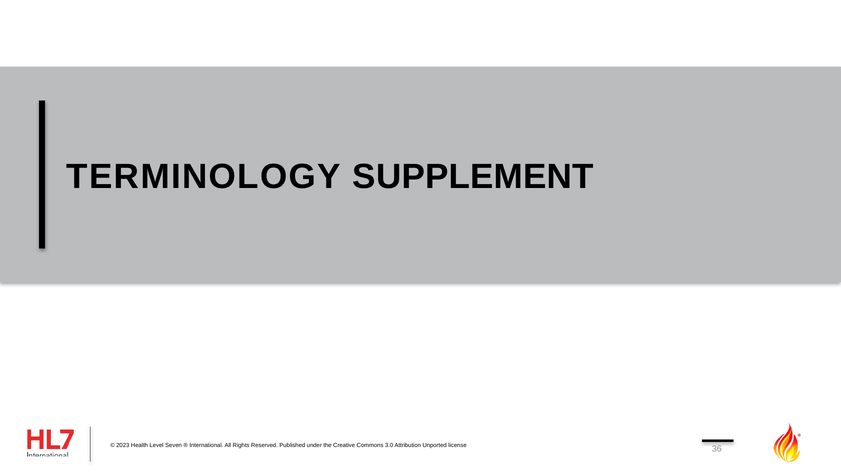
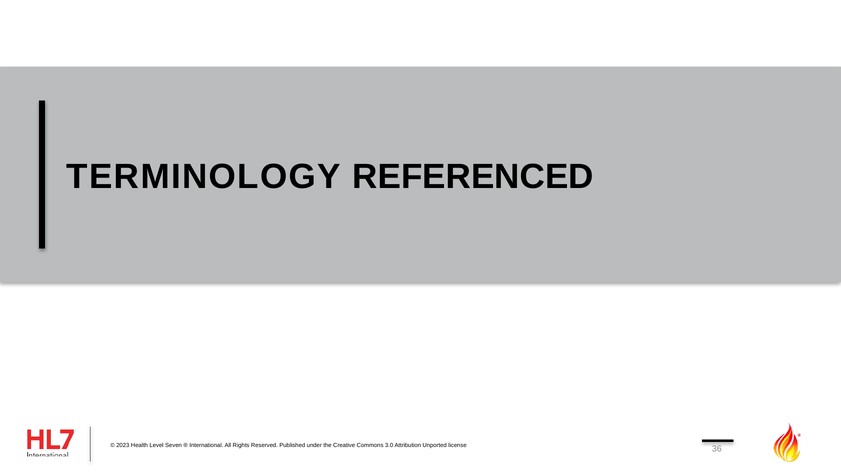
SUPPLEMENT: SUPPLEMENT -> REFERENCED (473, 177)
